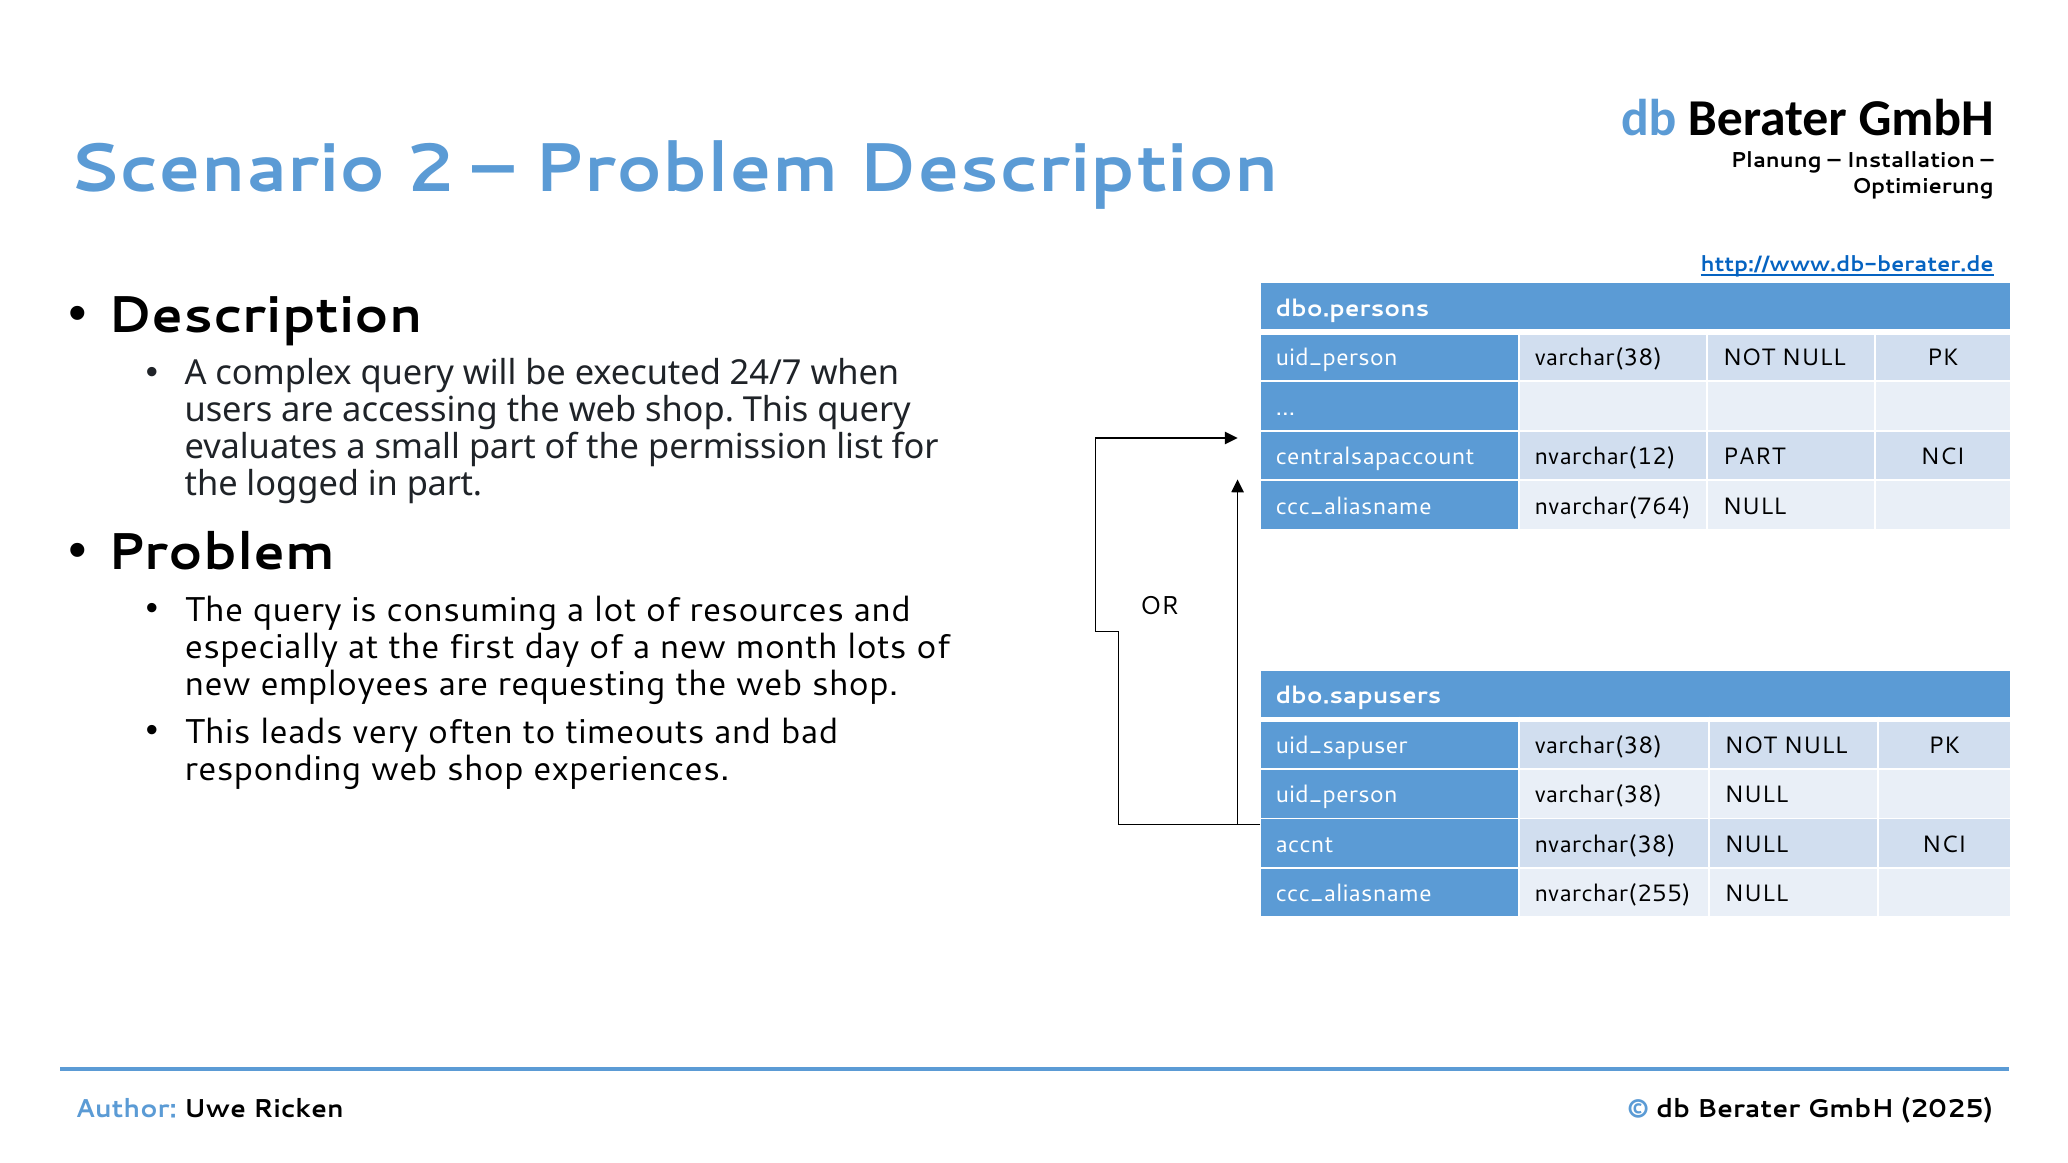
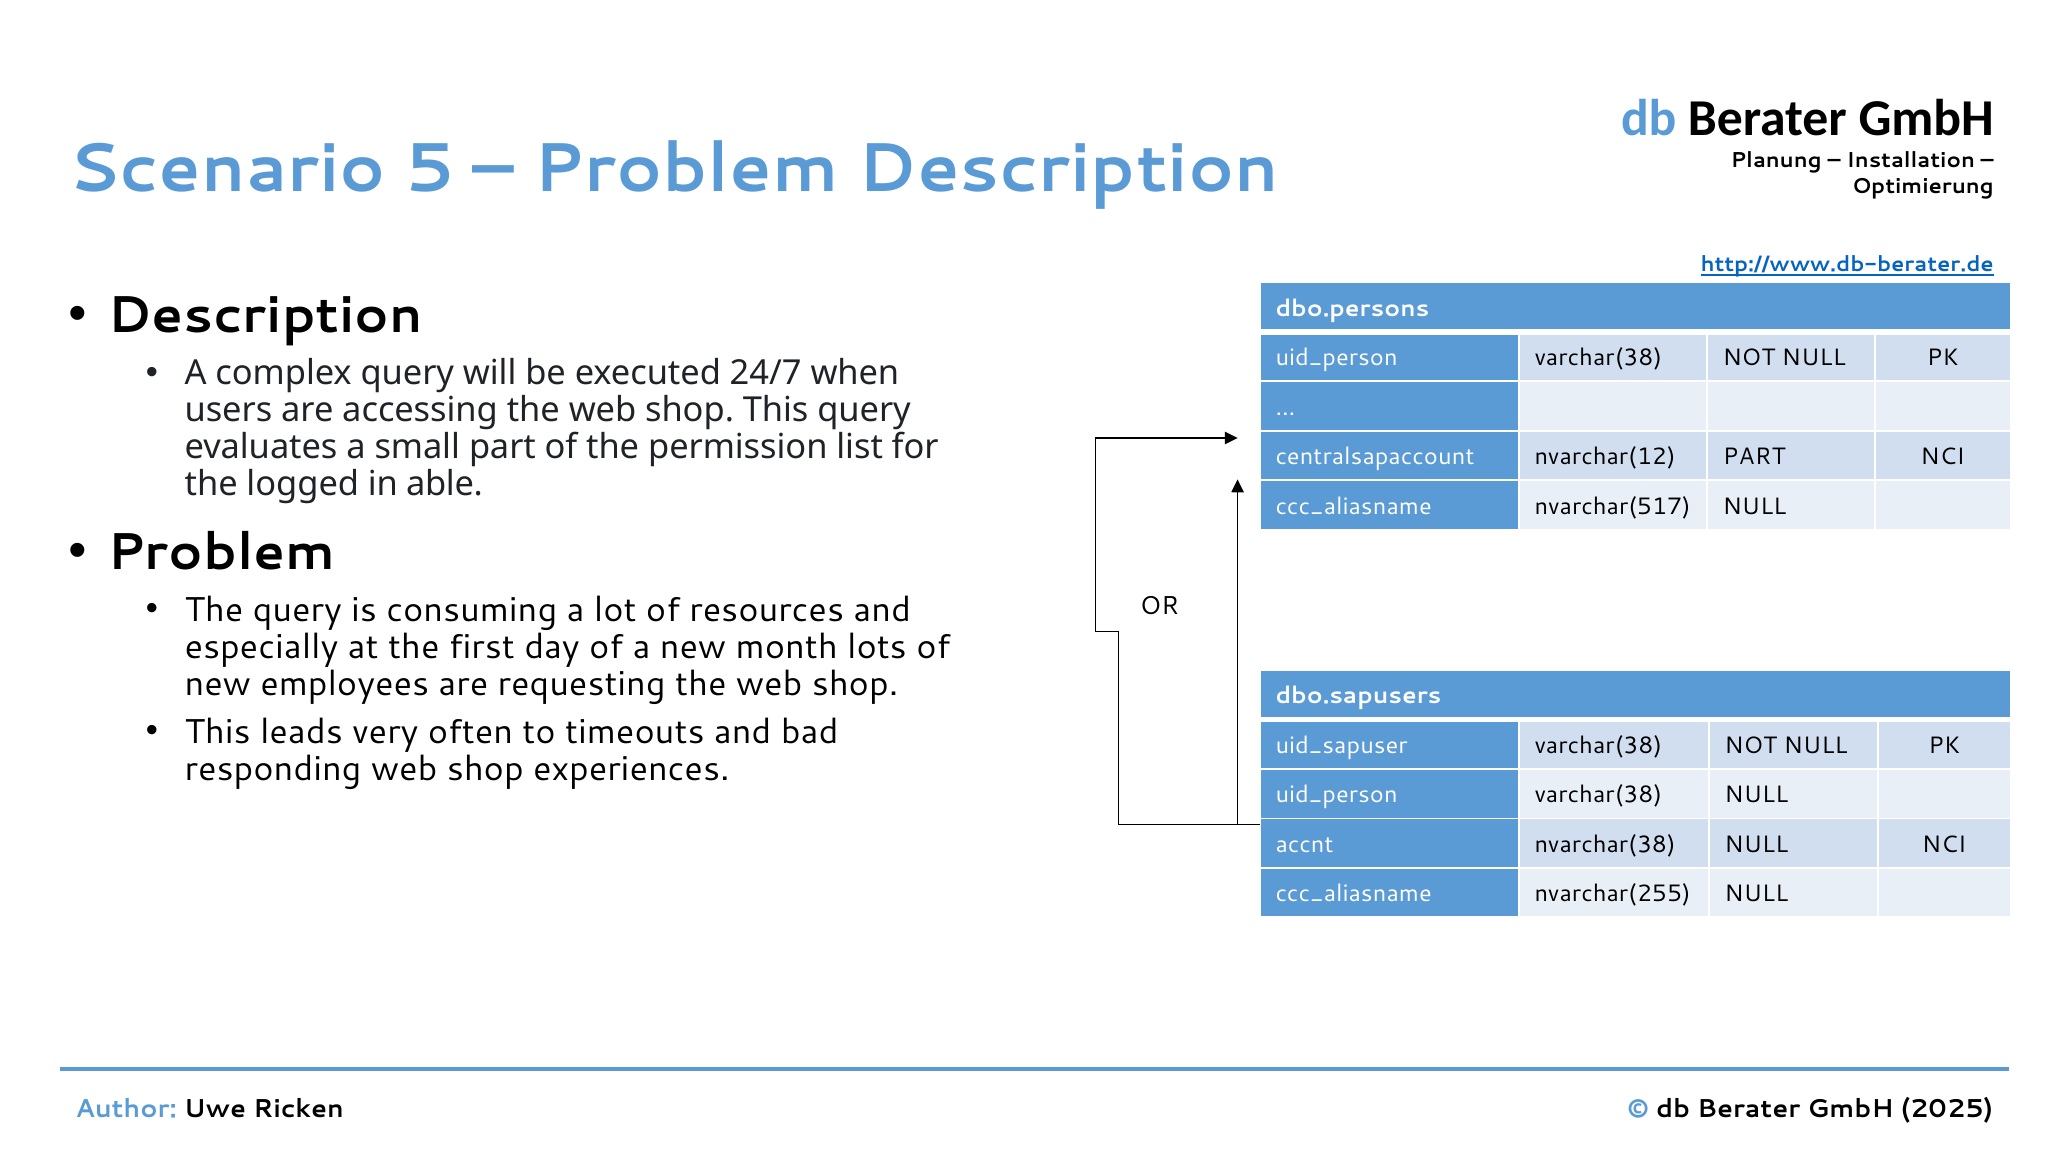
2: 2 -> 5 (430, 169)
in part: part -> able (444, 485)
nvarchar(764: nvarchar(764 -> nvarchar(517 (1613, 506)
